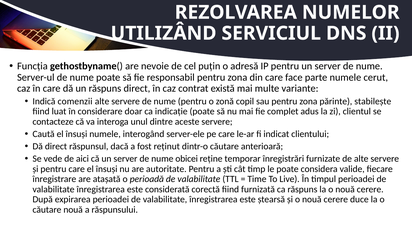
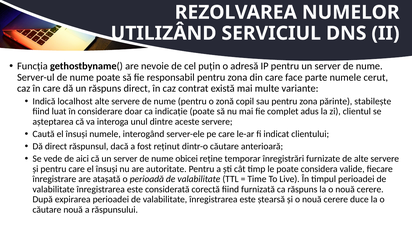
comenzii: comenzii -> localhost (75, 101)
contacteze: contacteze -> așteptarea (53, 122)
